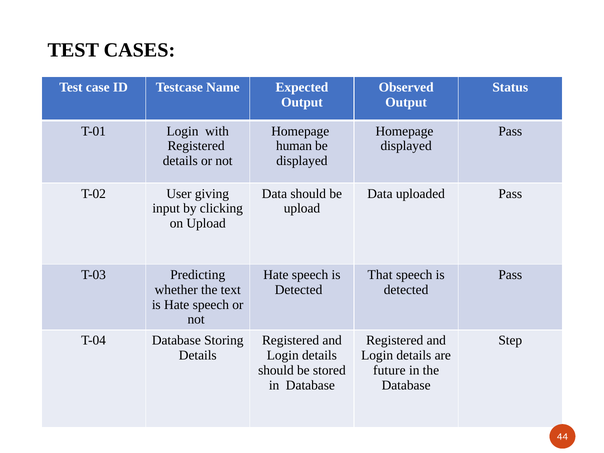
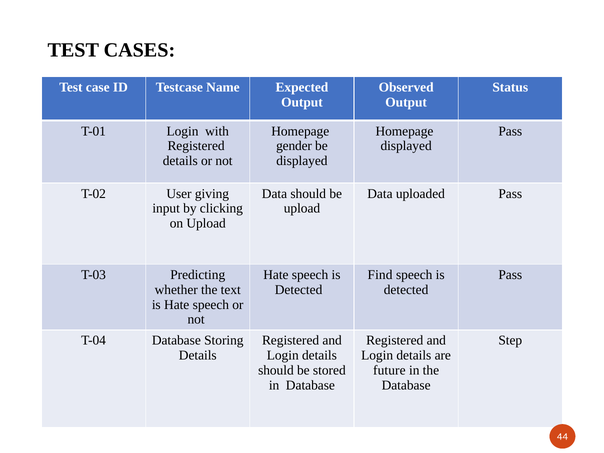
human: human -> gender (294, 146)
That: That -> Find (380, 275)
